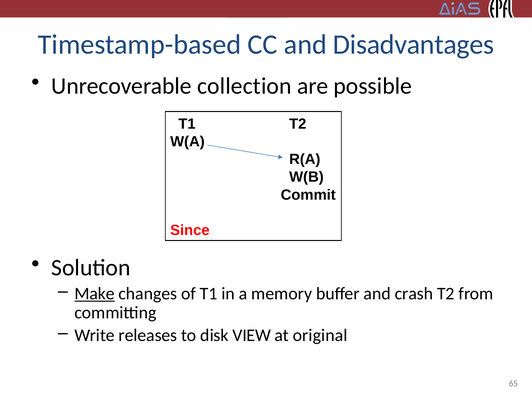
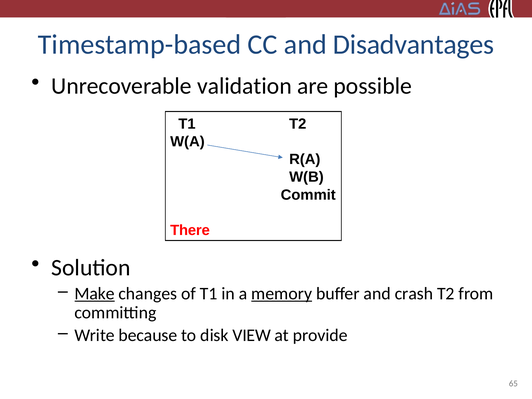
collection: collection -> validation (244, 86)
Since: Since -> There (190, 230)
memory underline: none -> present (282, 293)
releases: releases -> because (148, 335)
original: original -> provide (320, 335)
